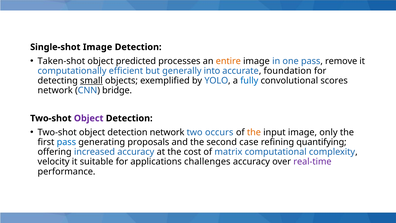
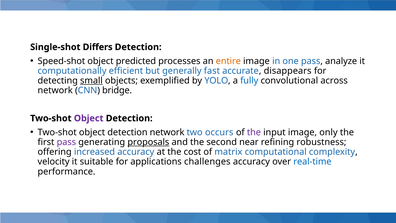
Single-shot Image: Image -> Differs (98, 47)
Taken-shot: Taken-shot -> Speed-shot (61, 61)
remove: remove -> analyze (341, 61)
into: into -> fast (212, 71)
foundation: foundation -> disappears (288, 71)
scores: scores -> across (334, 81)
the colour: orange -> purple (254, 132)
pass colour: blue -> purple (66, 142)
proposals underline: none -> present (148, 142)
case: case -> near (249, 142)
quantifying: quantifying -> robustness (321, 142)
real-time colour: purple -> blue (312, 162)
